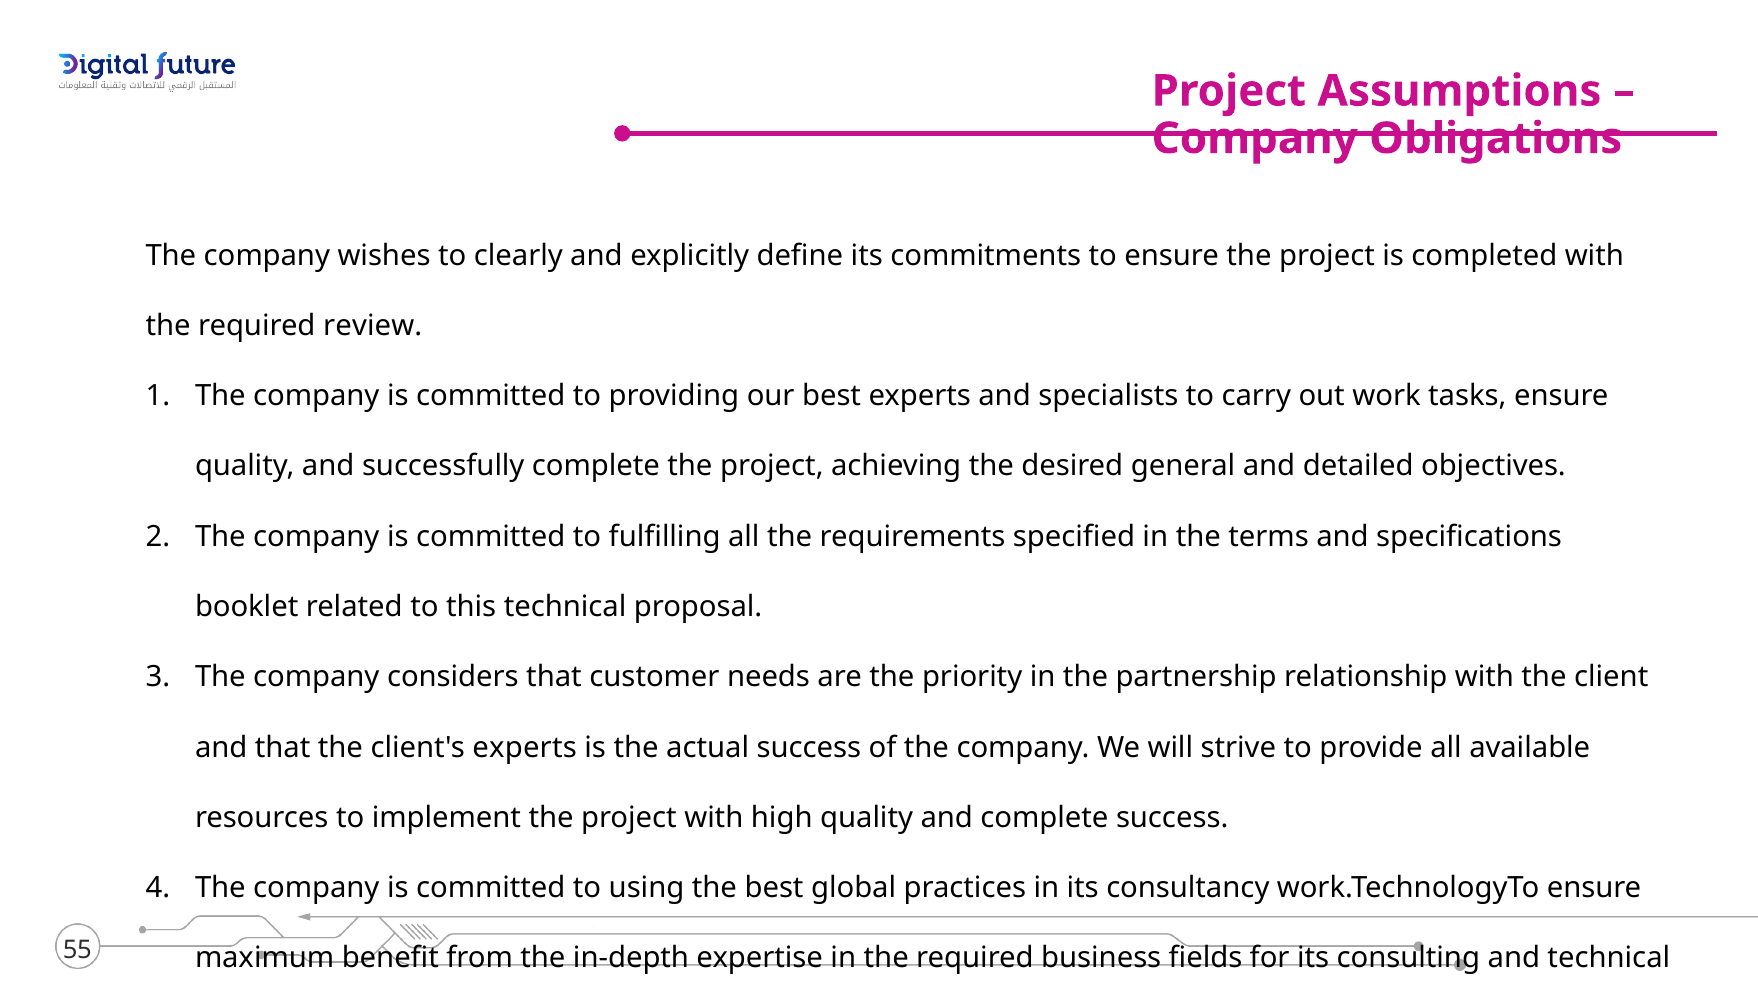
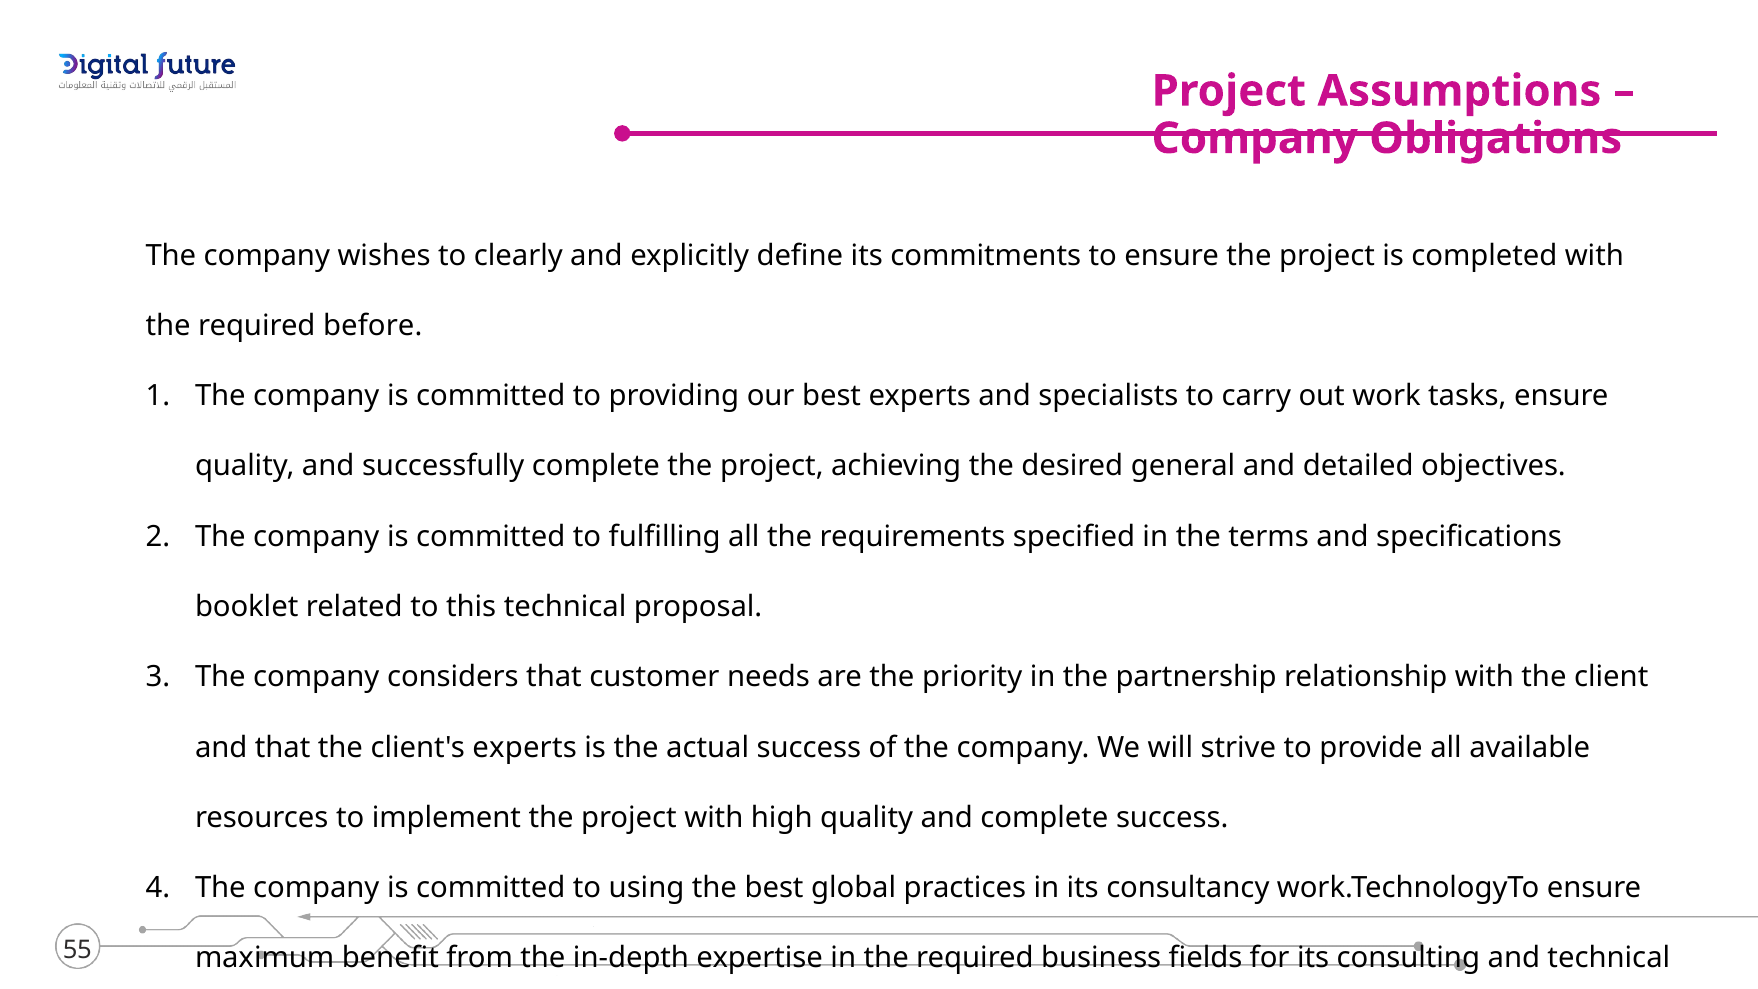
review: review -> before (373, 326)
